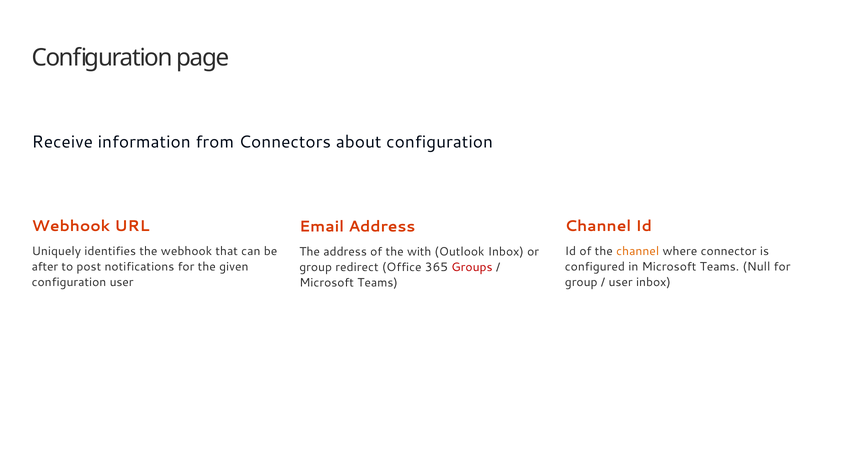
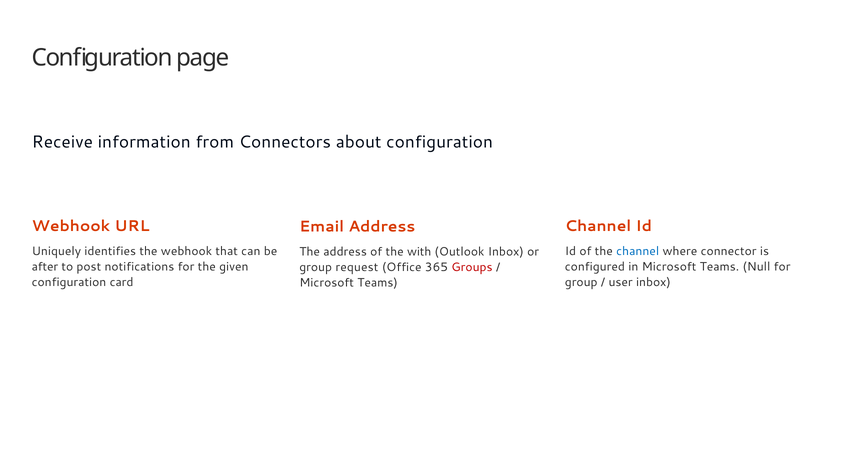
channel colour: orange -> blue (638, 251)
redirect: redirect -> request (357, 267)
configuration user: user -> card (122, 282)
